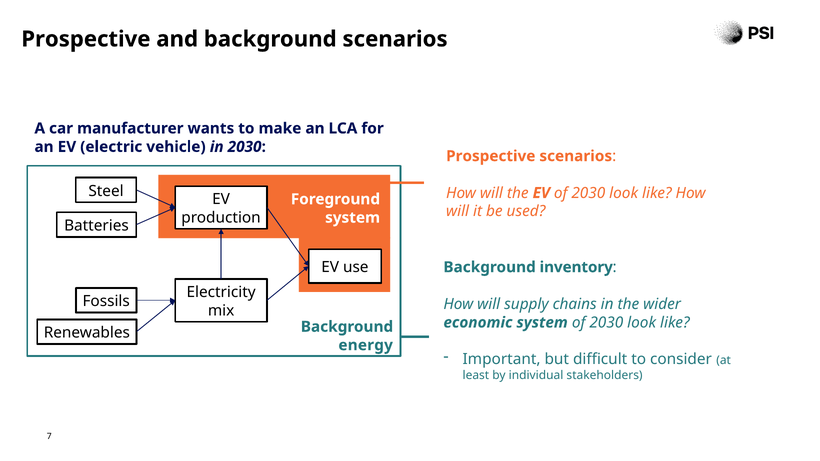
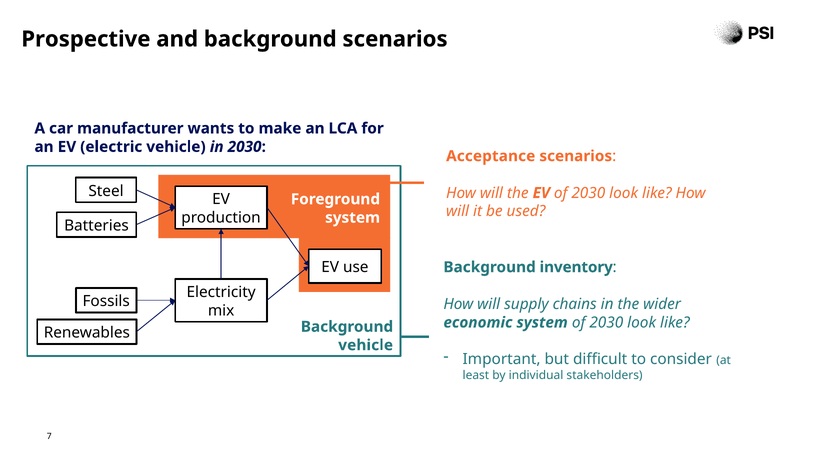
Prospective: Prospective -> Acceptance (491, 156)
energy: energy -> vehicle (366, 345)
